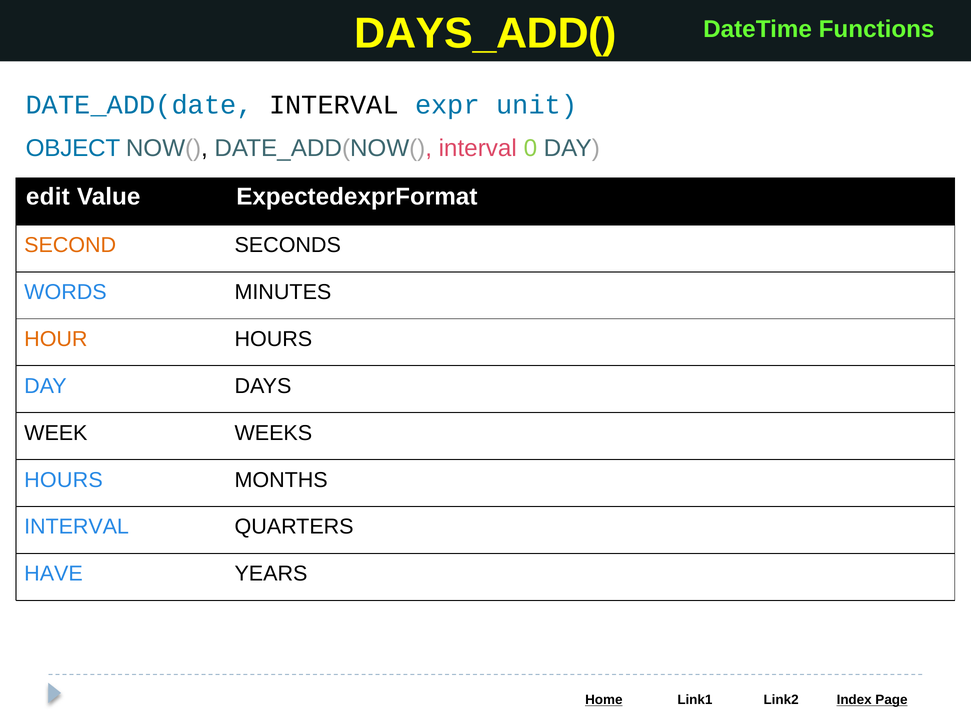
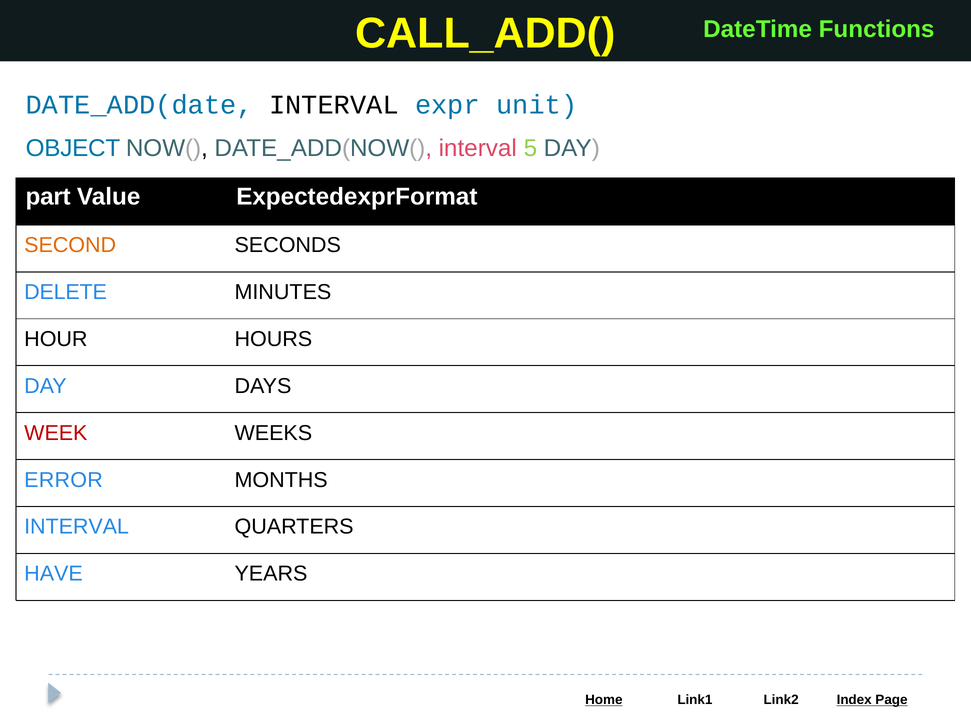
DAYS_ADD(: DAYS_ADD( -> CALL_ADD( (485, 34)
0: 0 -> 5 (530, 148)
edit: edit -> part (48, 197)
WORDS: WORDS -> DELETE (66, 292)
HOUR colour: orange -> black (56, 339)
WEEK colour: black -> red (56, 433)
HOURS: HOURS -> ERROR (64, 480)
